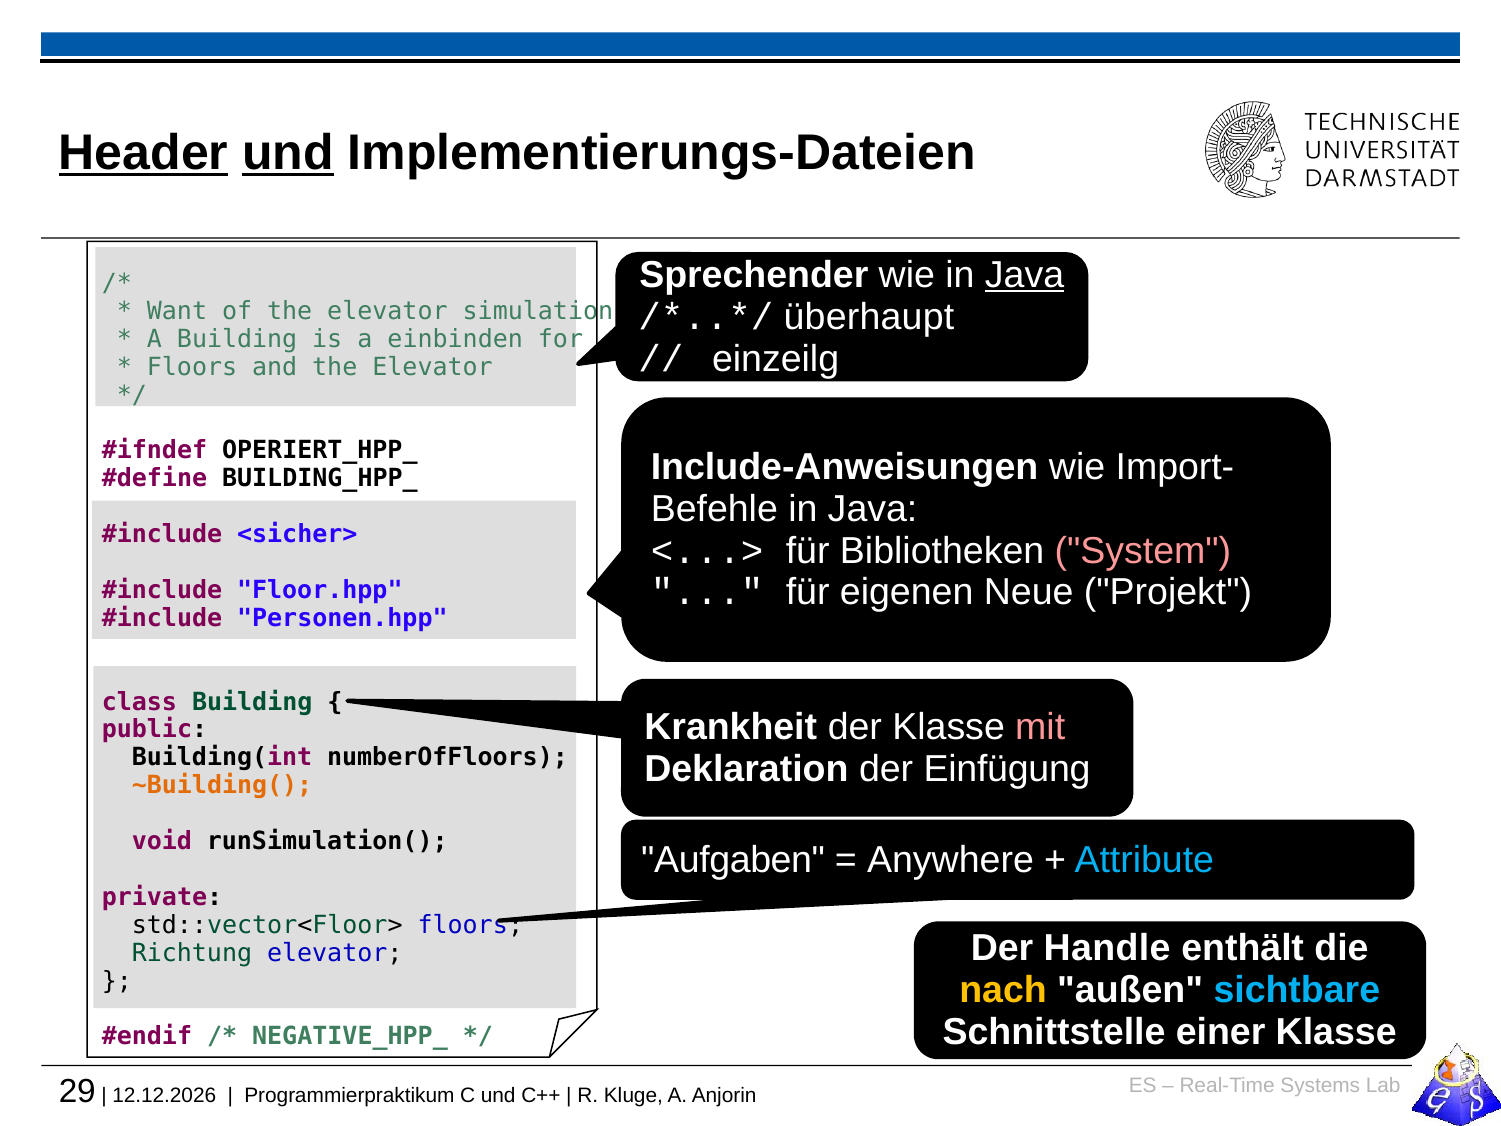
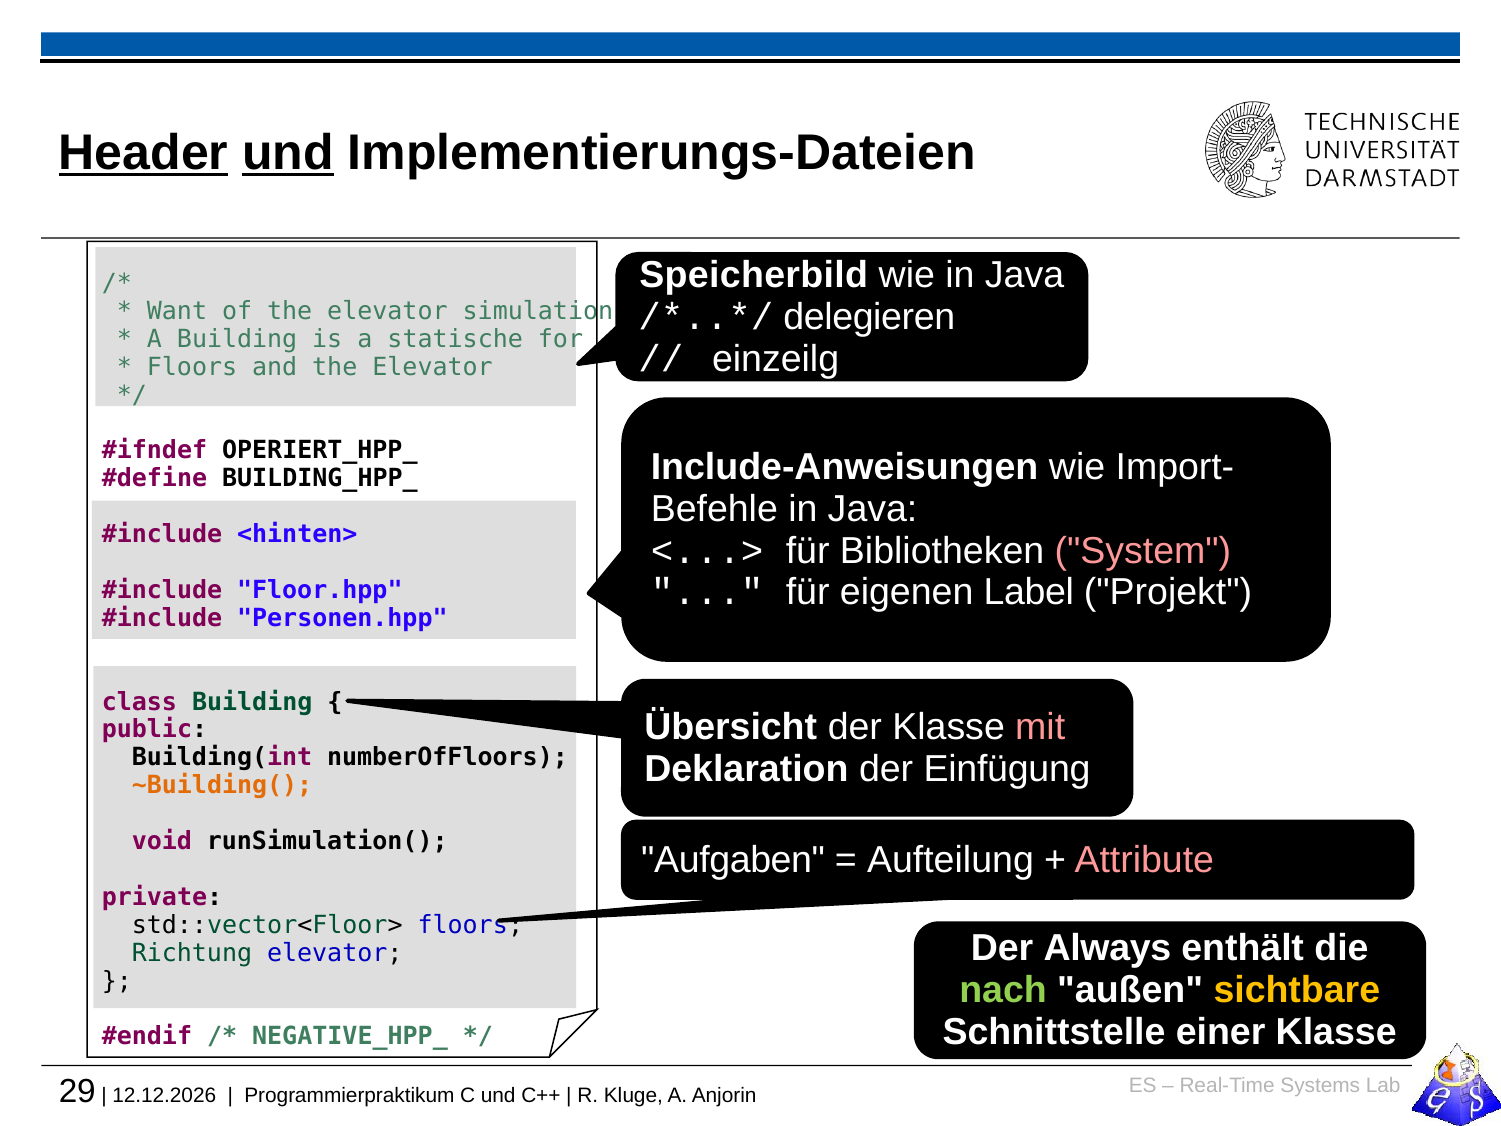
Sprechender: Sprechender -> Speicherbild (754, 275)
Java underline: present -> none (1025, 275)
überhaupt: überhaupt -> delegieren (869, 317)
einbinden: einbinden -> statische (455, 339)
<sicher>: <sicher> -> <hinten> (297, 534)
Neue: Neue -> Label (1029, 592)
Krankheit: Krankheit -> Übersicht (731, 727)
Anywhere: Anywhere -> Aufteilung (950, 860)
Attribute colour: light blue -> pink (1144, 860)
Handle: Handle -> Always (1107, 948)
nach colour: yellow -> light green (1003, 990)
sichtbare colour: light blue -> yellow (1297, 990)
